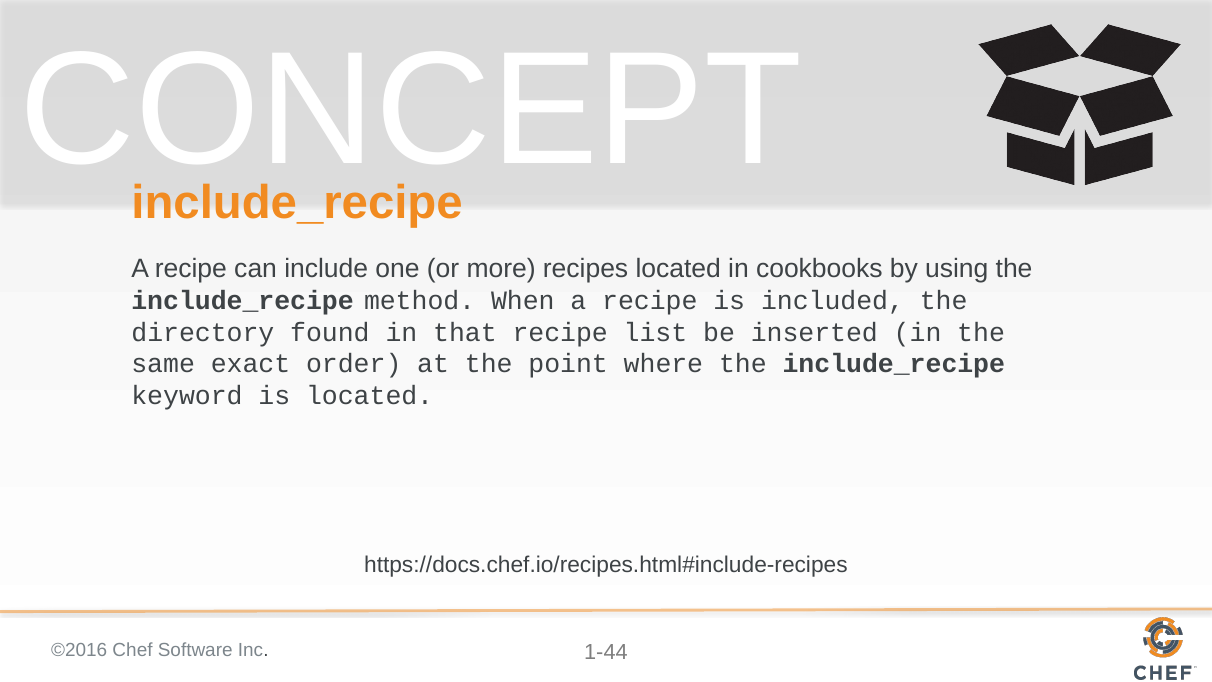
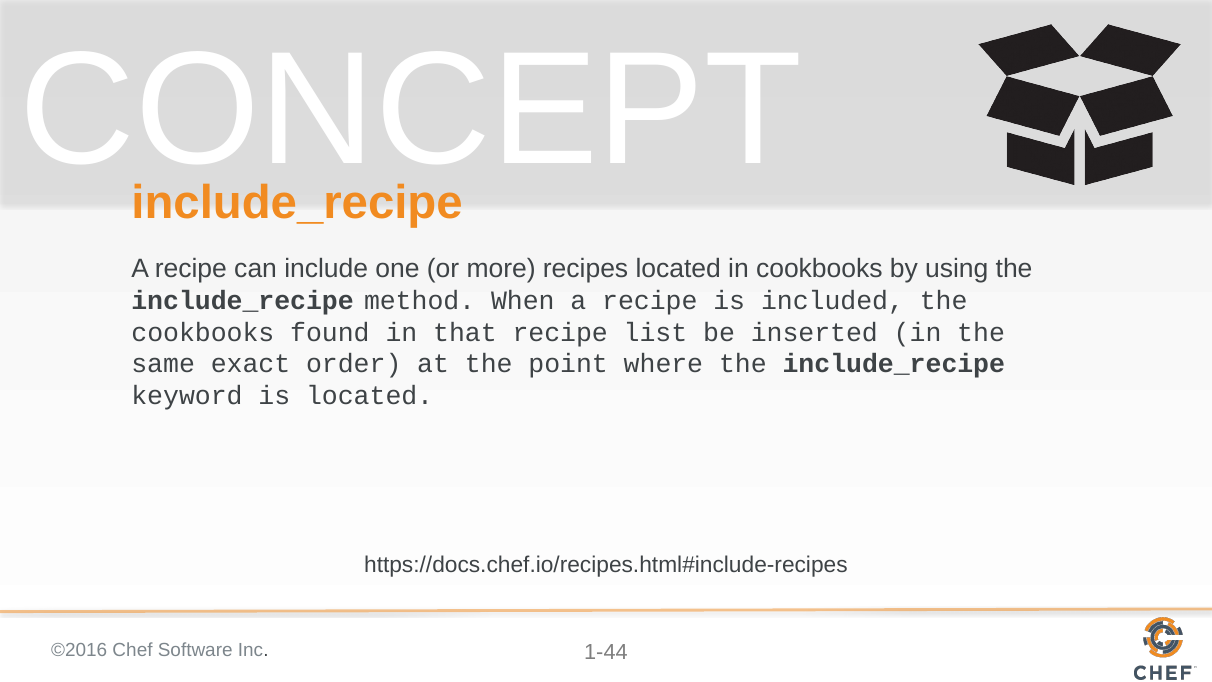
directory: directory -> cookbooks (203, 332)
